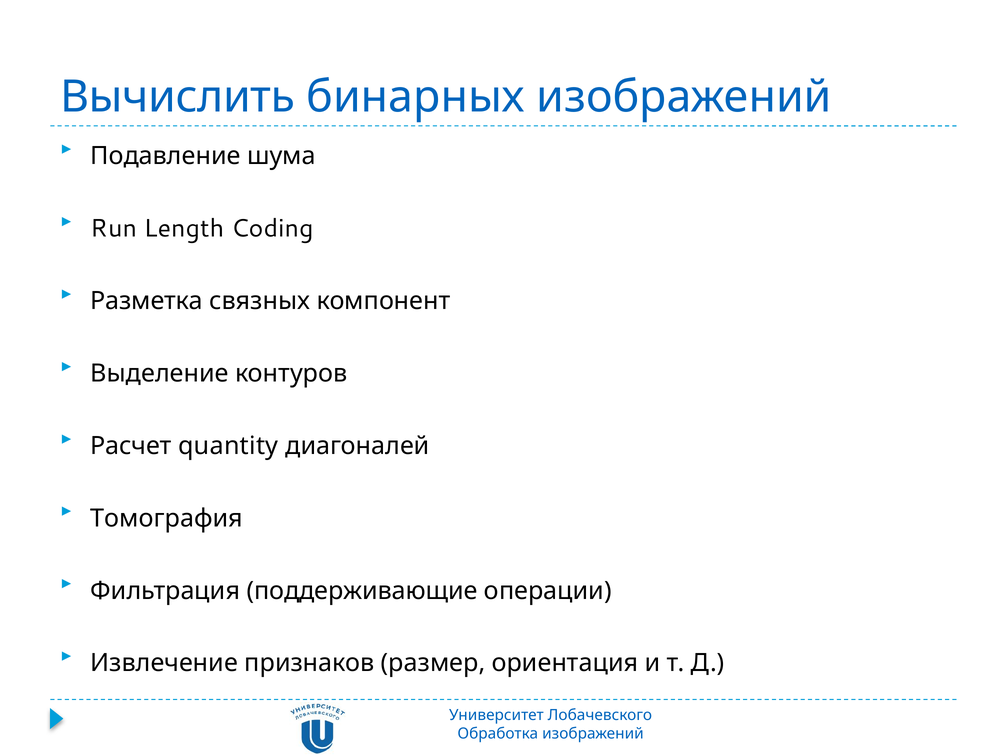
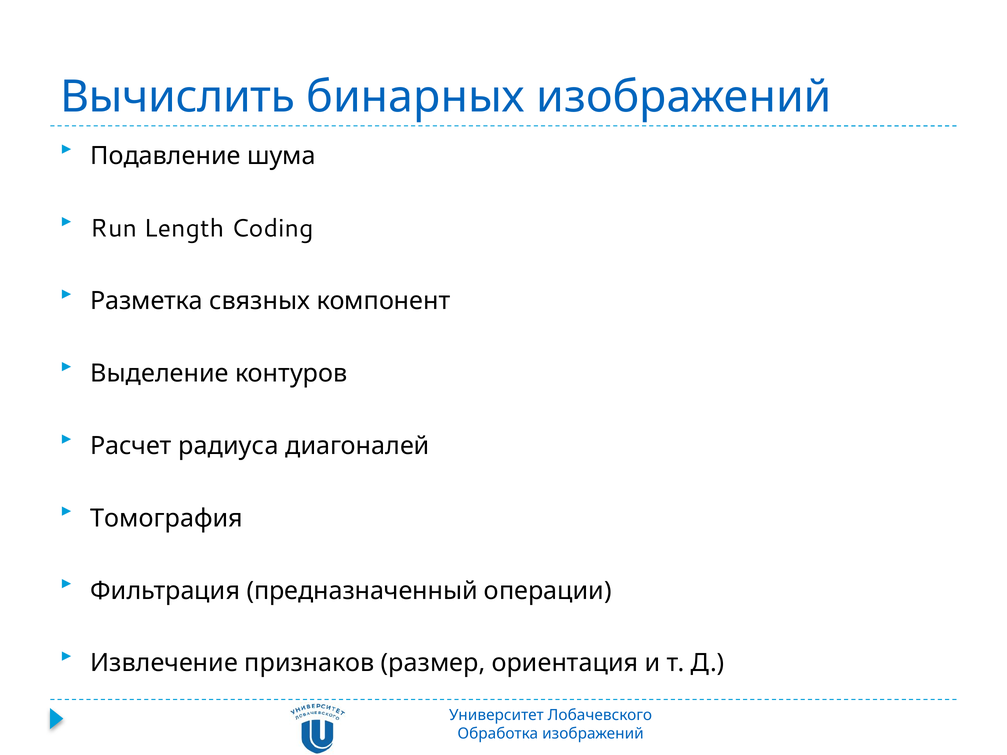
quantity: quantity -> радиуса (228, 446)
поддерживающие: поддерживающие -> предназначенный (362, 591)
